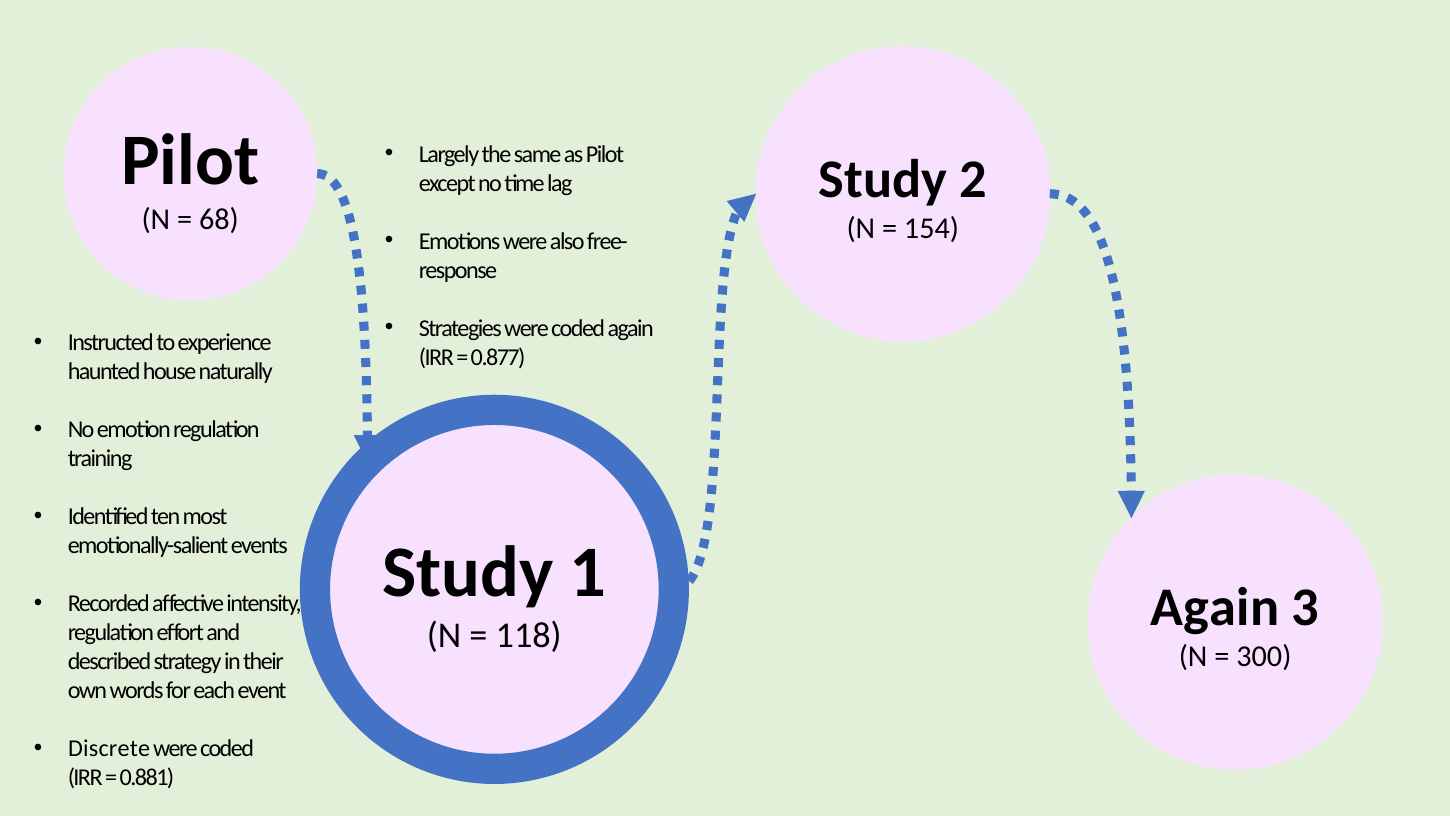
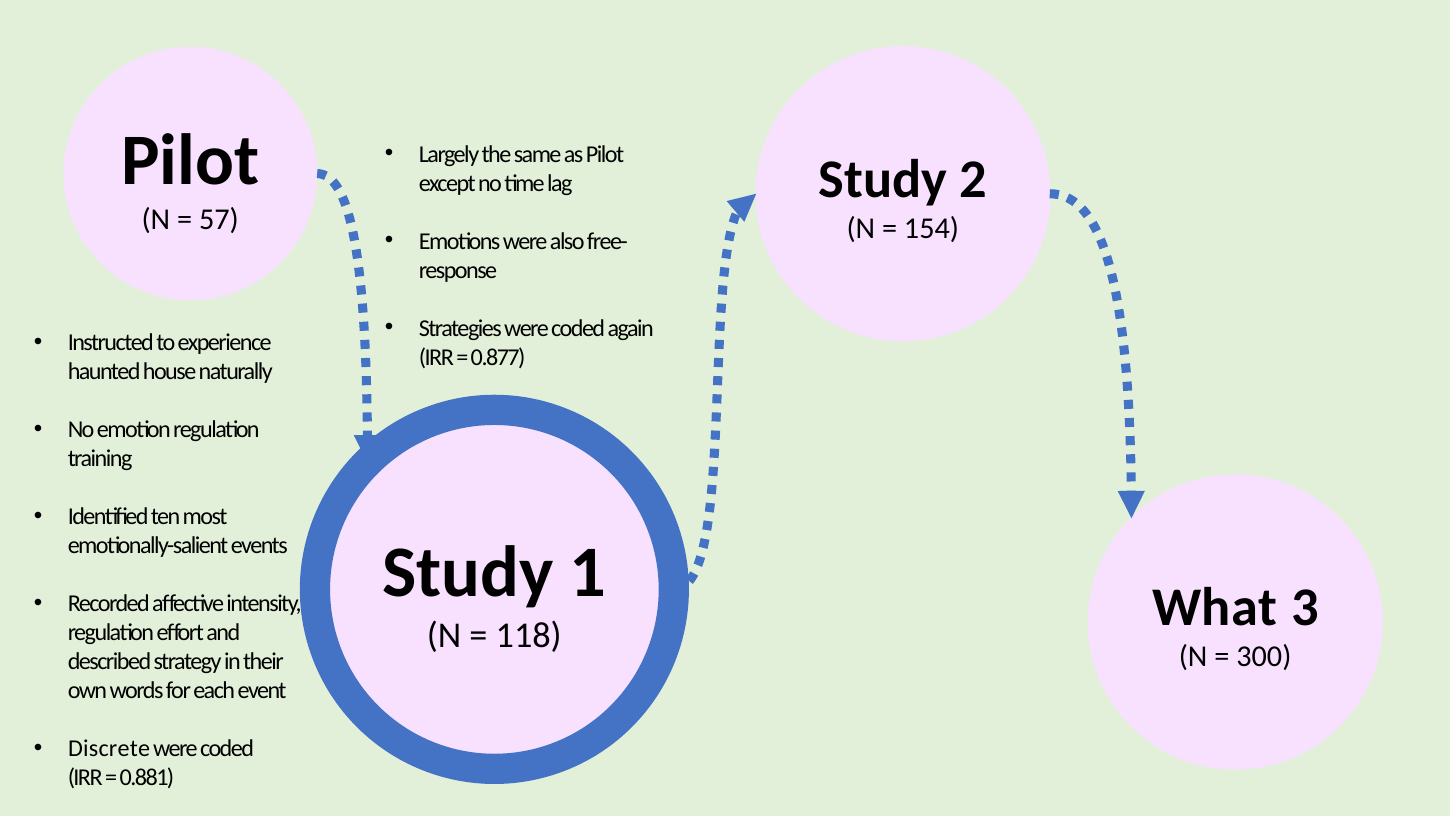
68: 68 -> 57 (219, 219)
Again: Again -> What (1215, 607)
